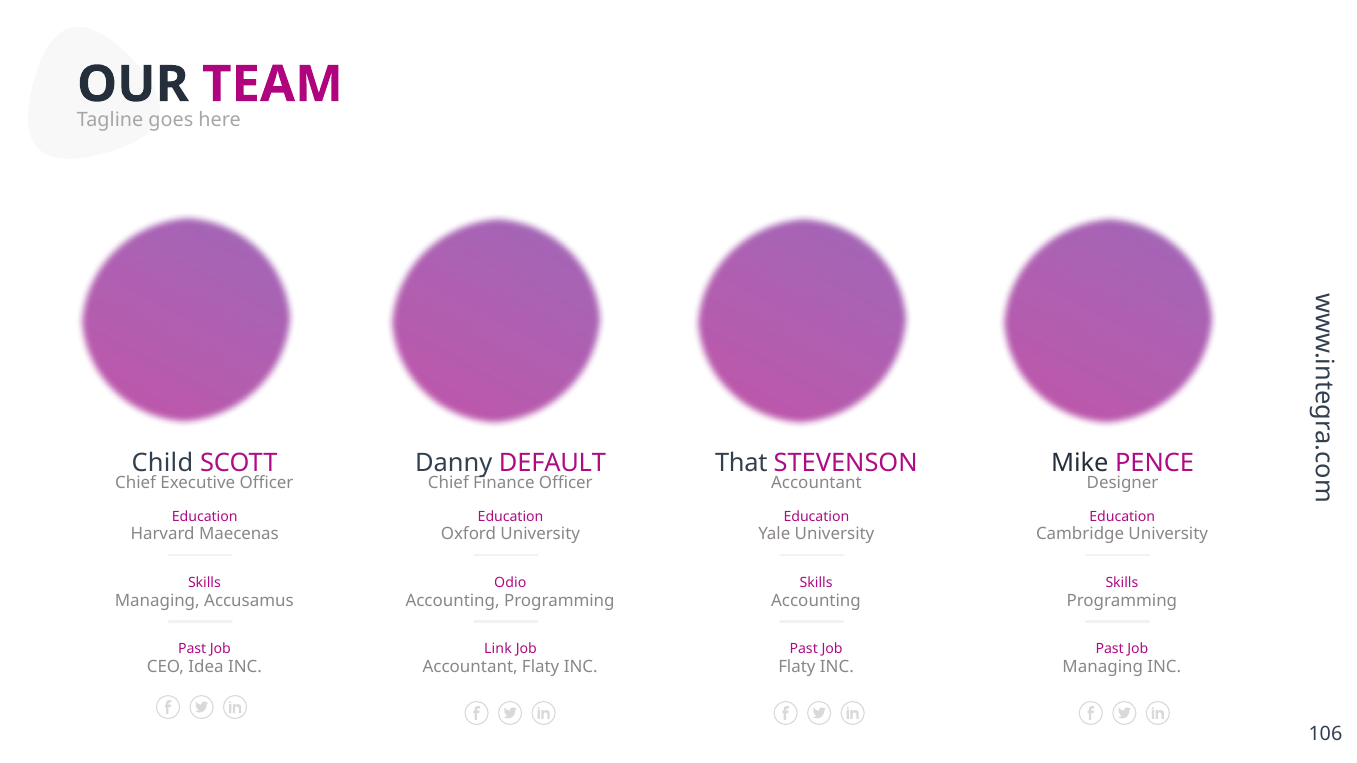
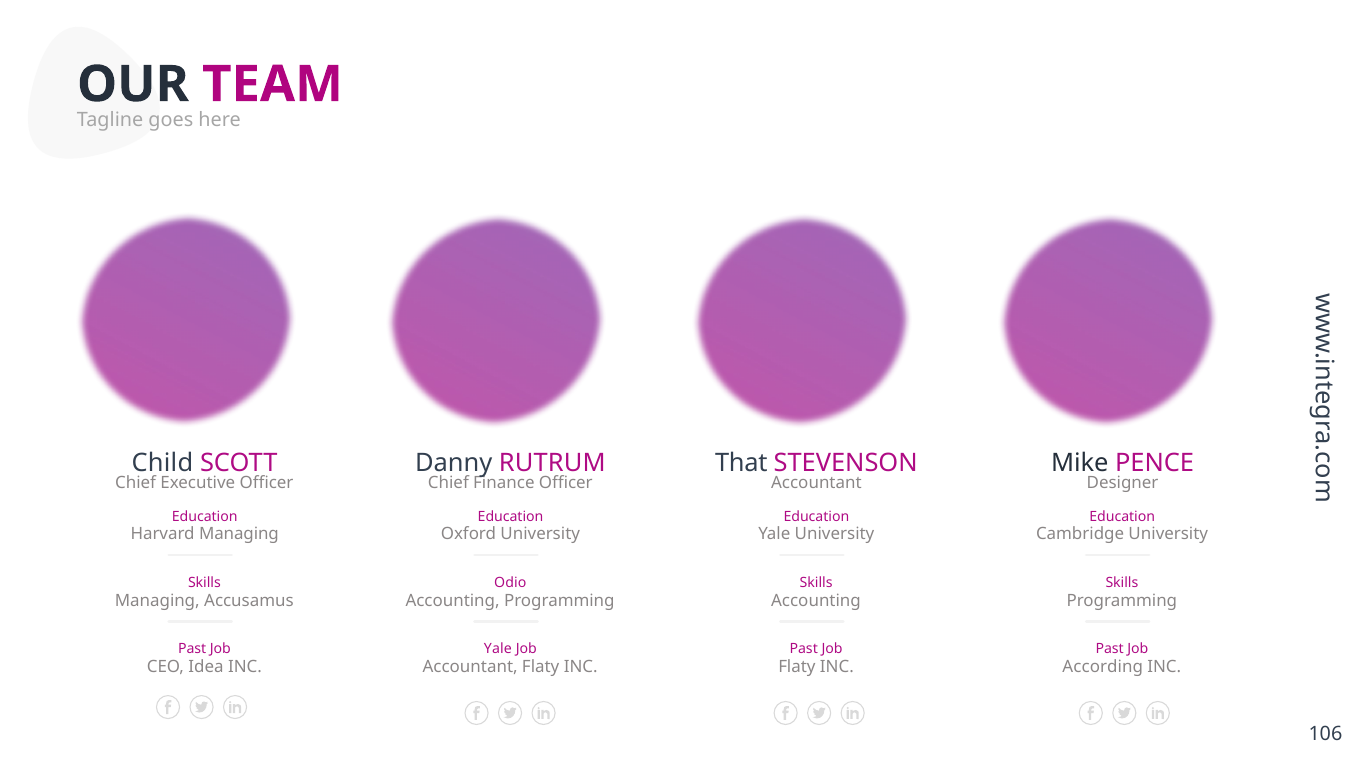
DEFAULT: DEFAULT -> RUTRUM (552, 463)
Harvard Maecenas: Maecenas -> Managing (239, 534)
Link: Link -> Yale (498, 649)
Managing: Managing -> According (1103, 667)
